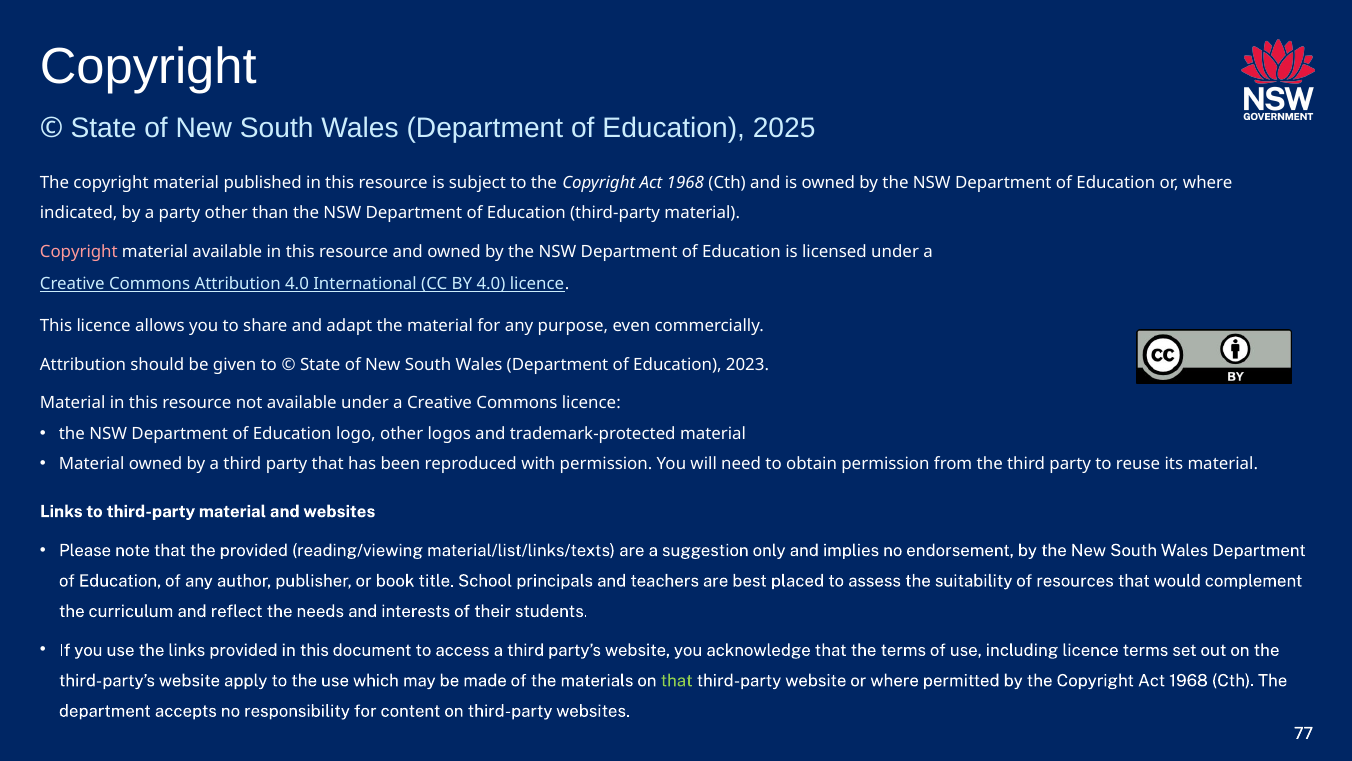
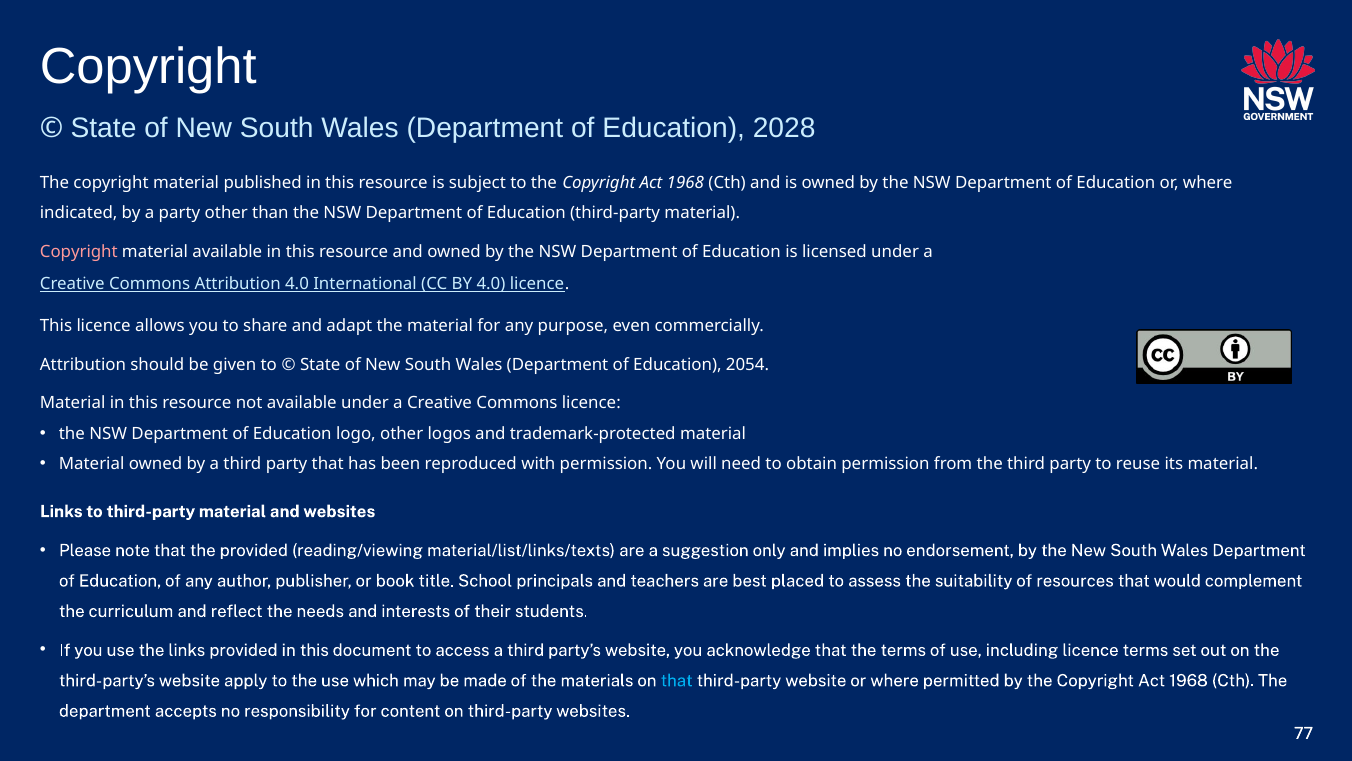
2025: 2025 -> 2028 (784, 128)
2023: 2023 -> 2054 (747, 364)
that colour: light green -> light blue (677, 680)
